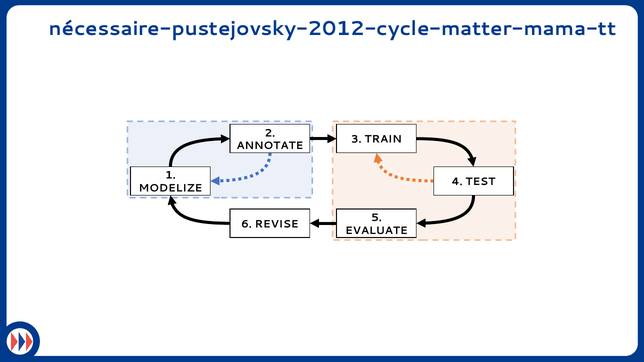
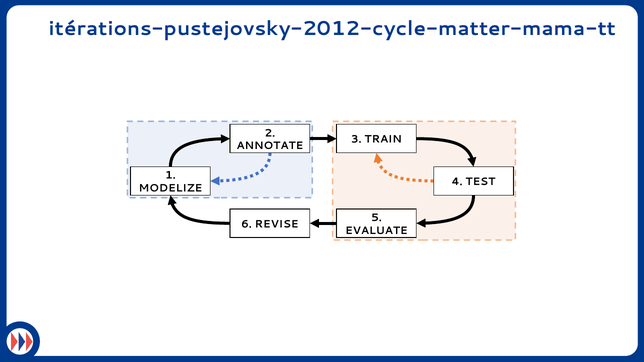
nécessaire-pustejovsky-2012-cycle-matter-mama-tt: nécessaire-pustejovsky-2012-cycle-matter-mama-tt -> itérations-pustejovsky-2012-cycle-matter-mama-tt (332, 29)
